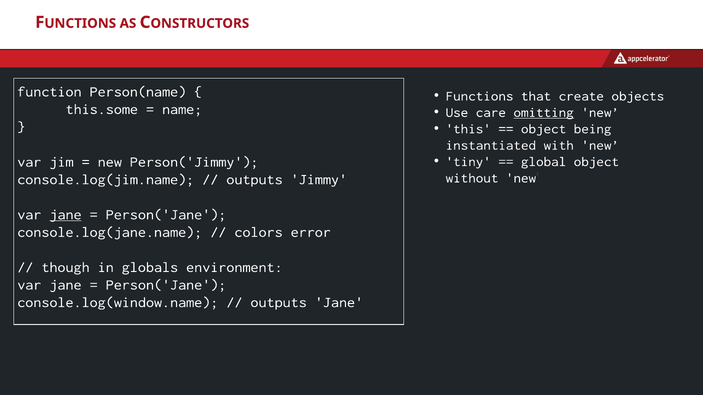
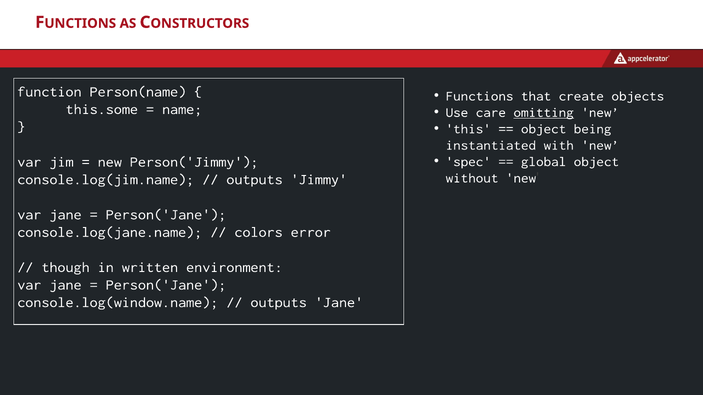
tiny: tiny -> spec (468, 162)
jane underline: present -> none (66, 215)
globals: globals -> written (150, 267)
